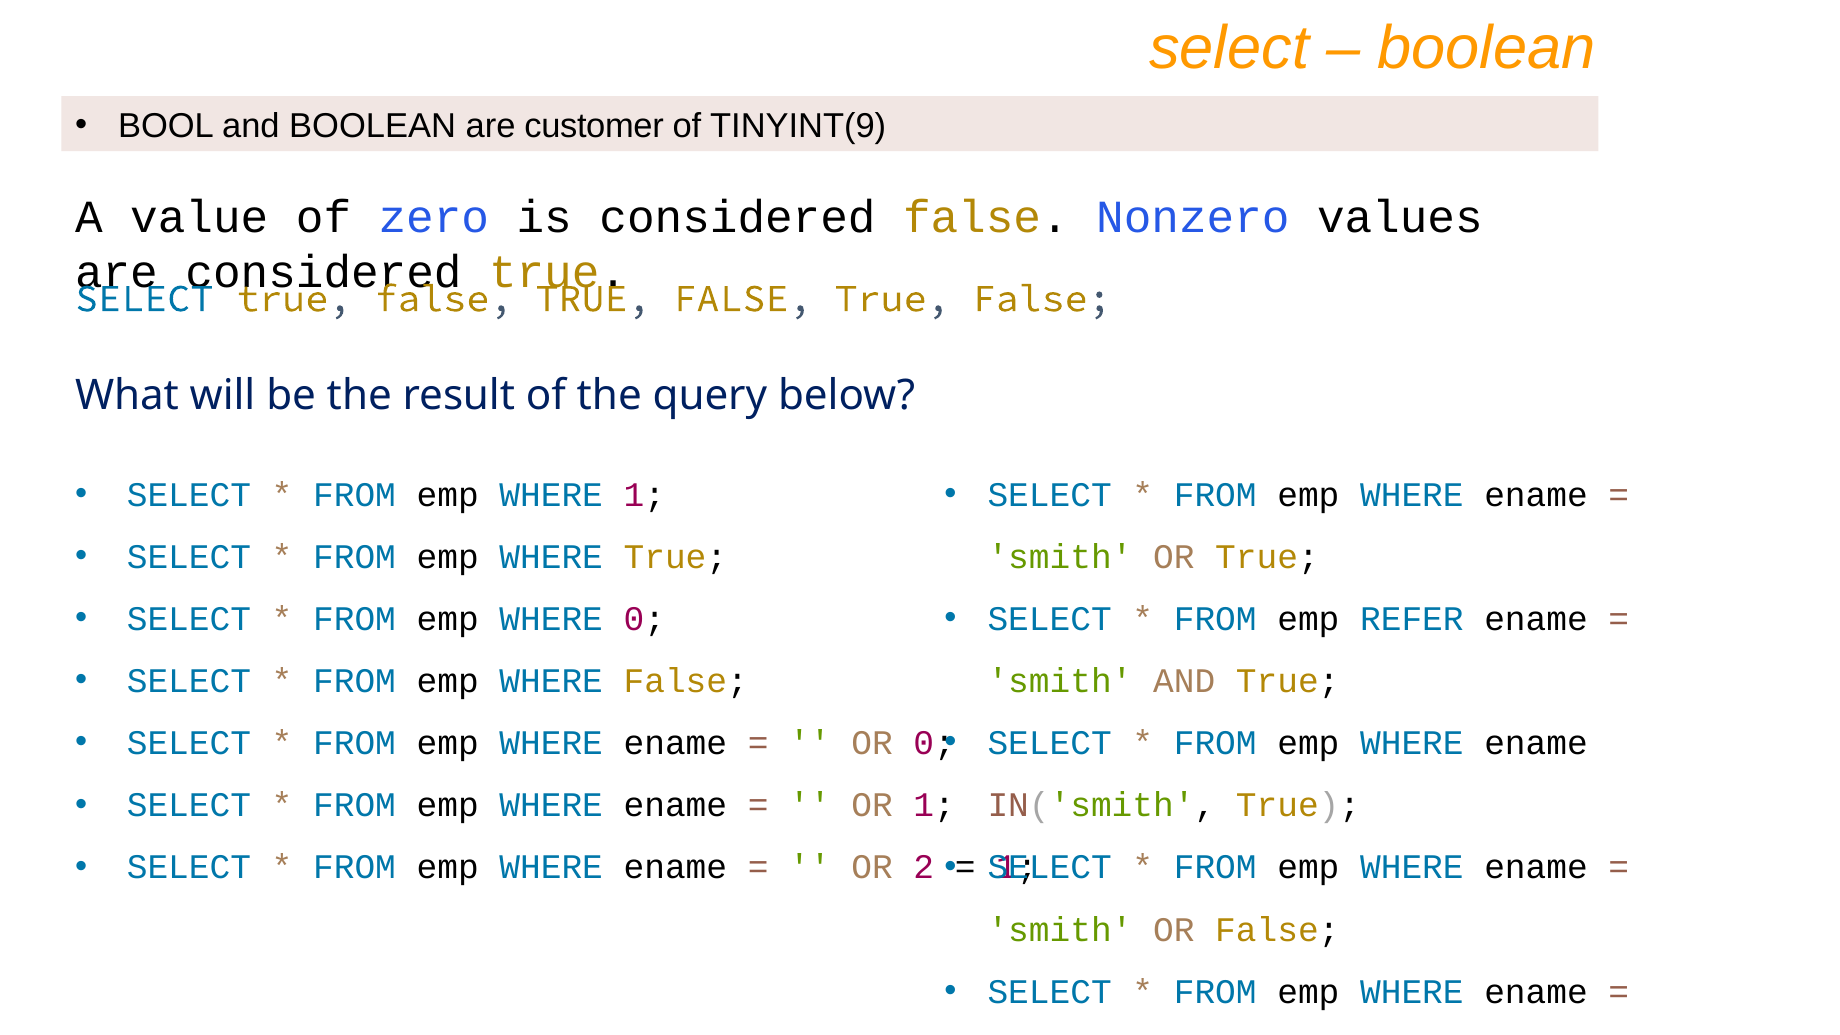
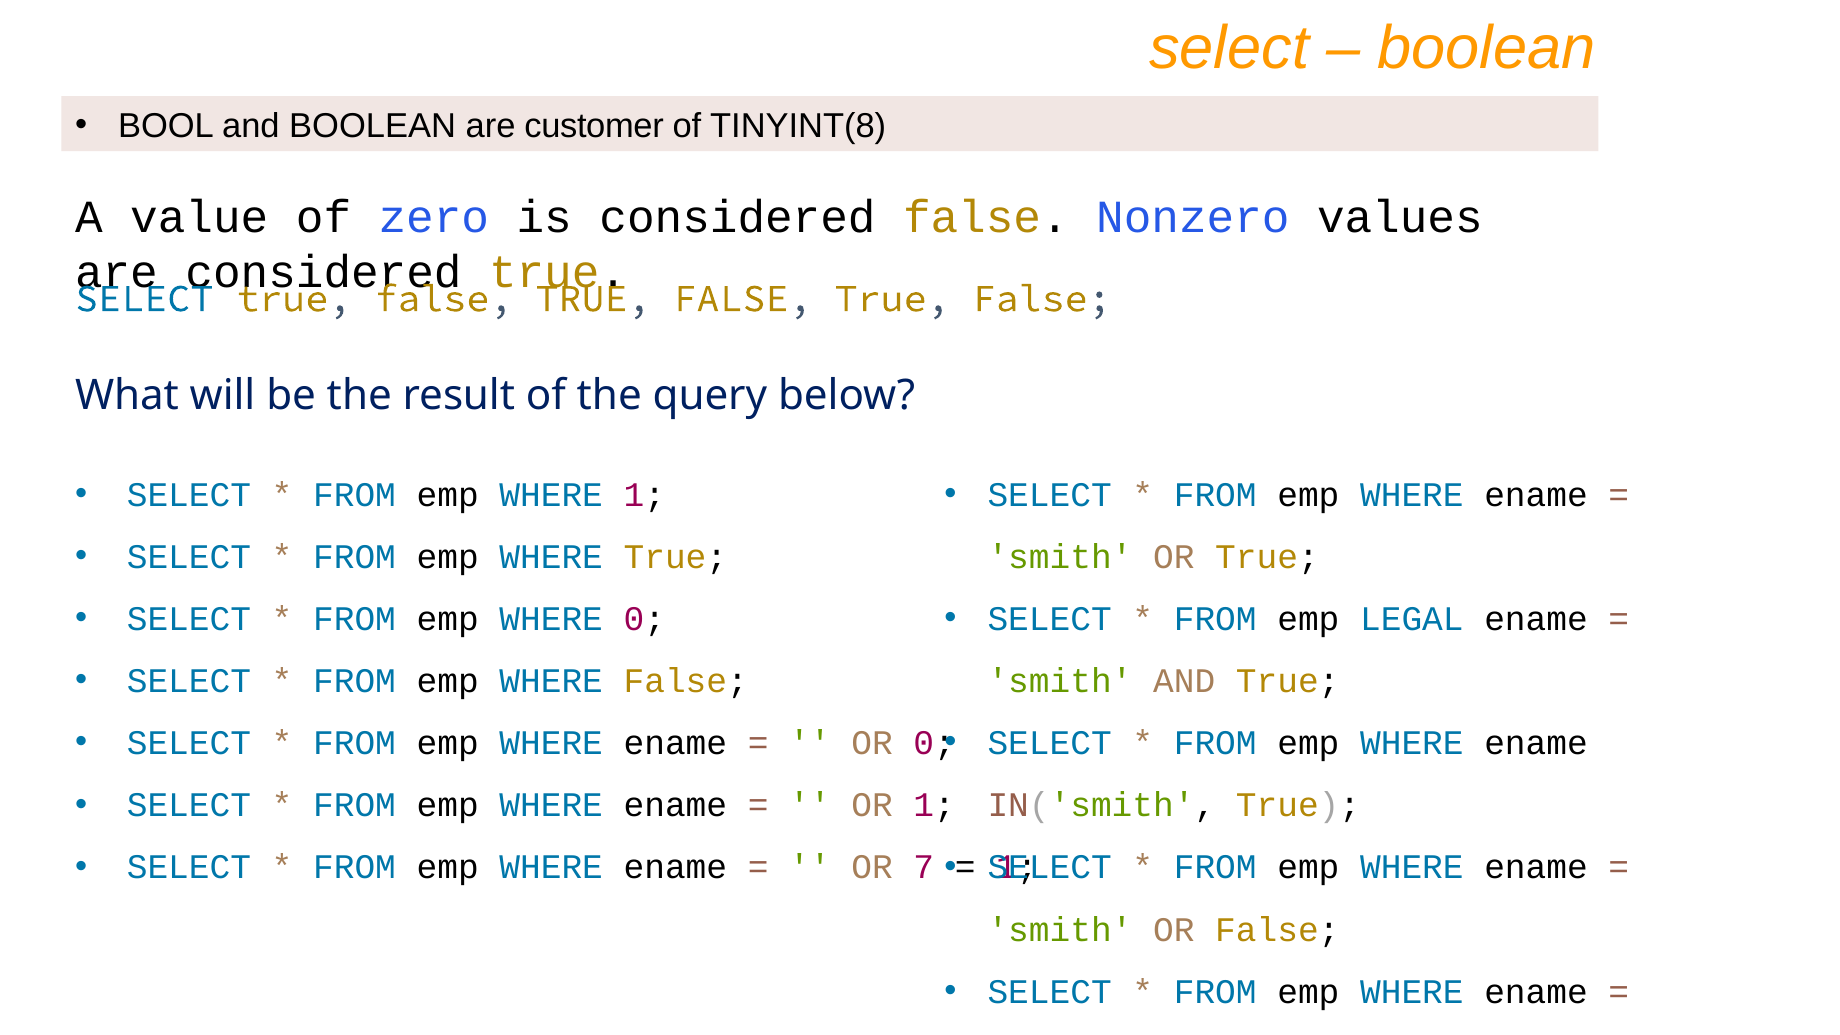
TINYINT(9: TINYINT(9 -> TINYINT(8 (798, 126)
REFER: REFER -> LEGAL (1412, 619)
2: 2 -> 7 (924, 868)
